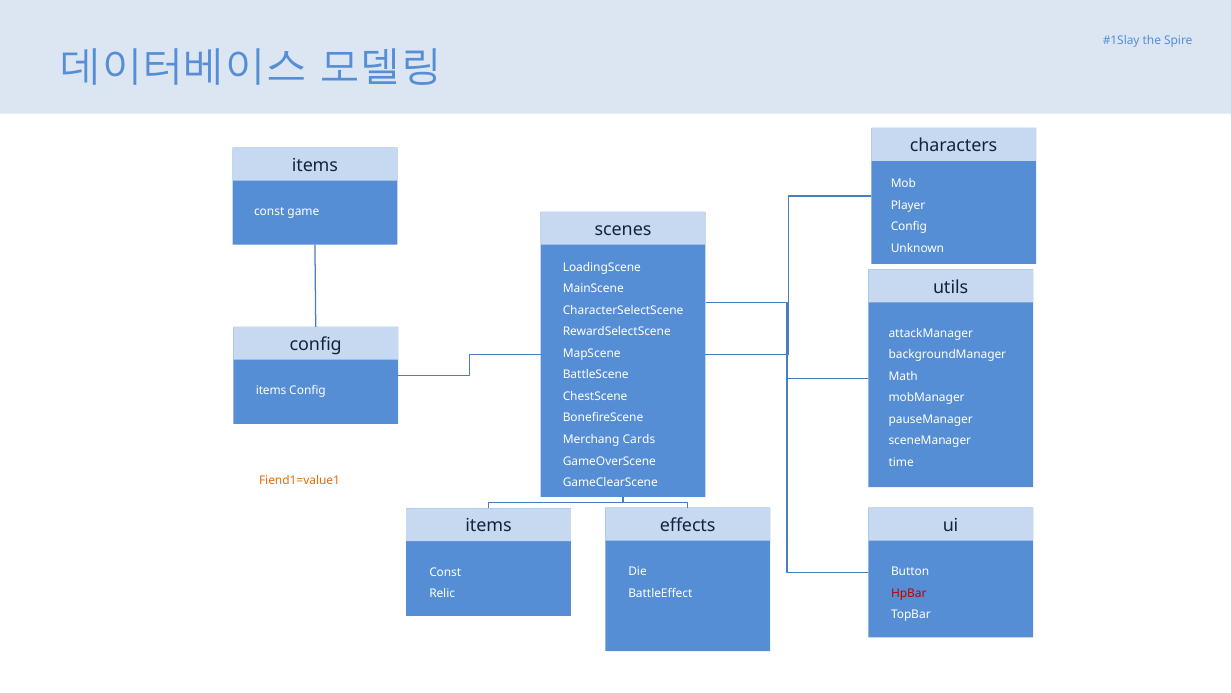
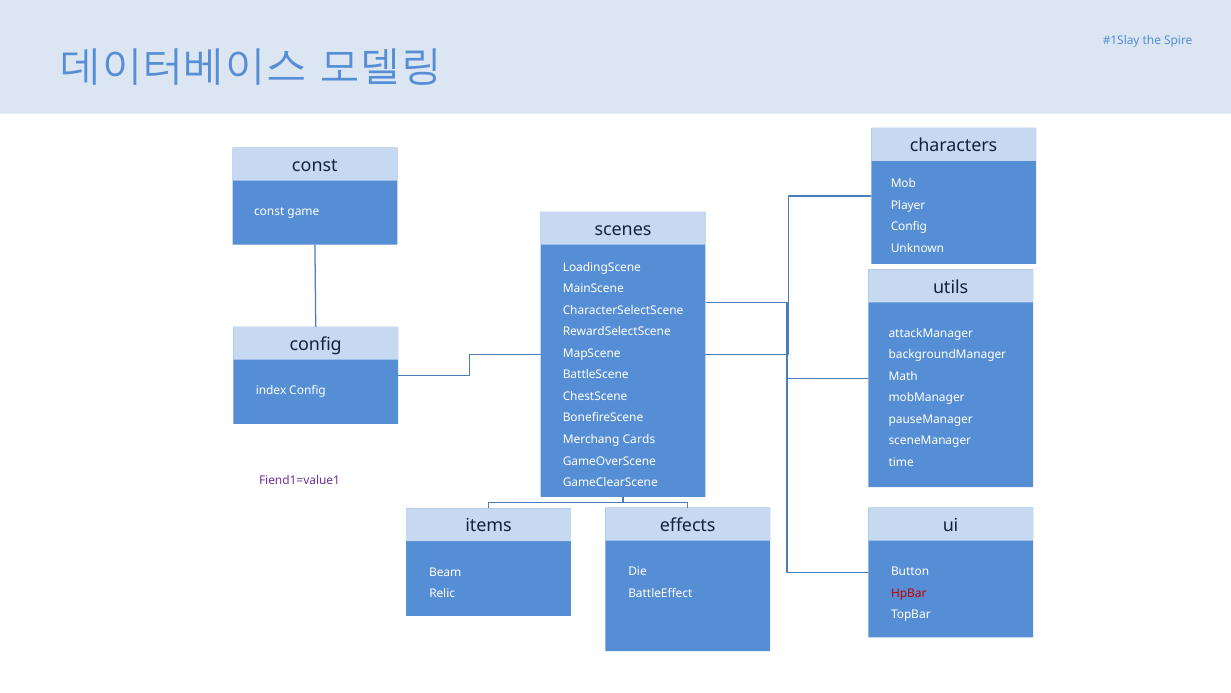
items: items -> const (315, 165)
items: items -> index (271, 390)
Fiend1=value1 colour: orange -> purple (300, 480)
Const: Const -> Beam (445, 572)
